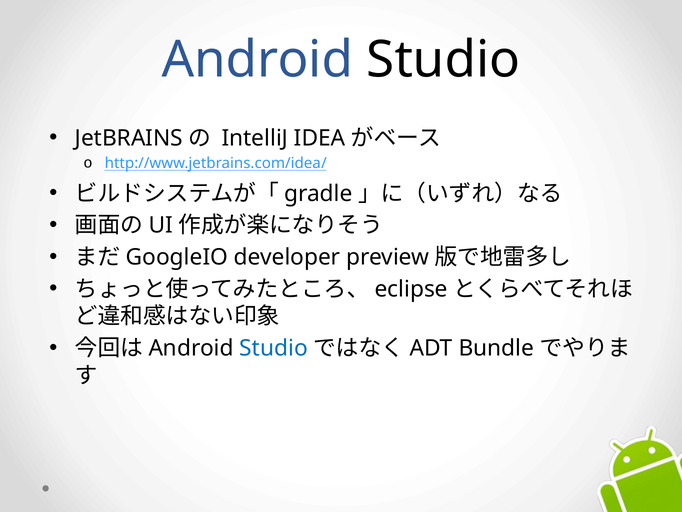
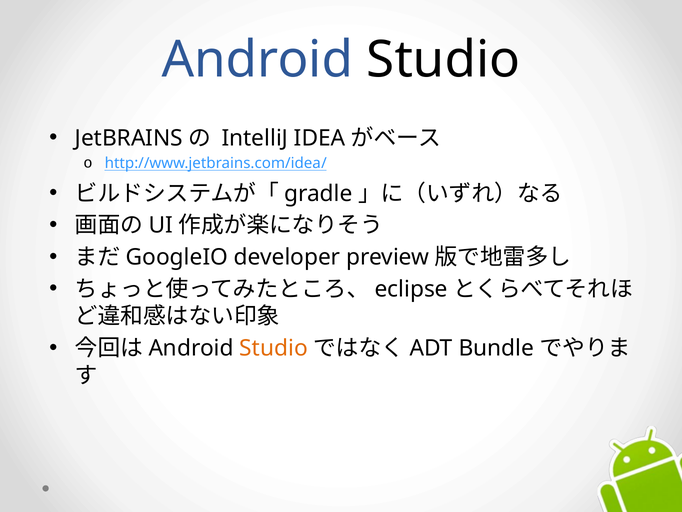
Studio colour: blue -> orange (274, 348)
